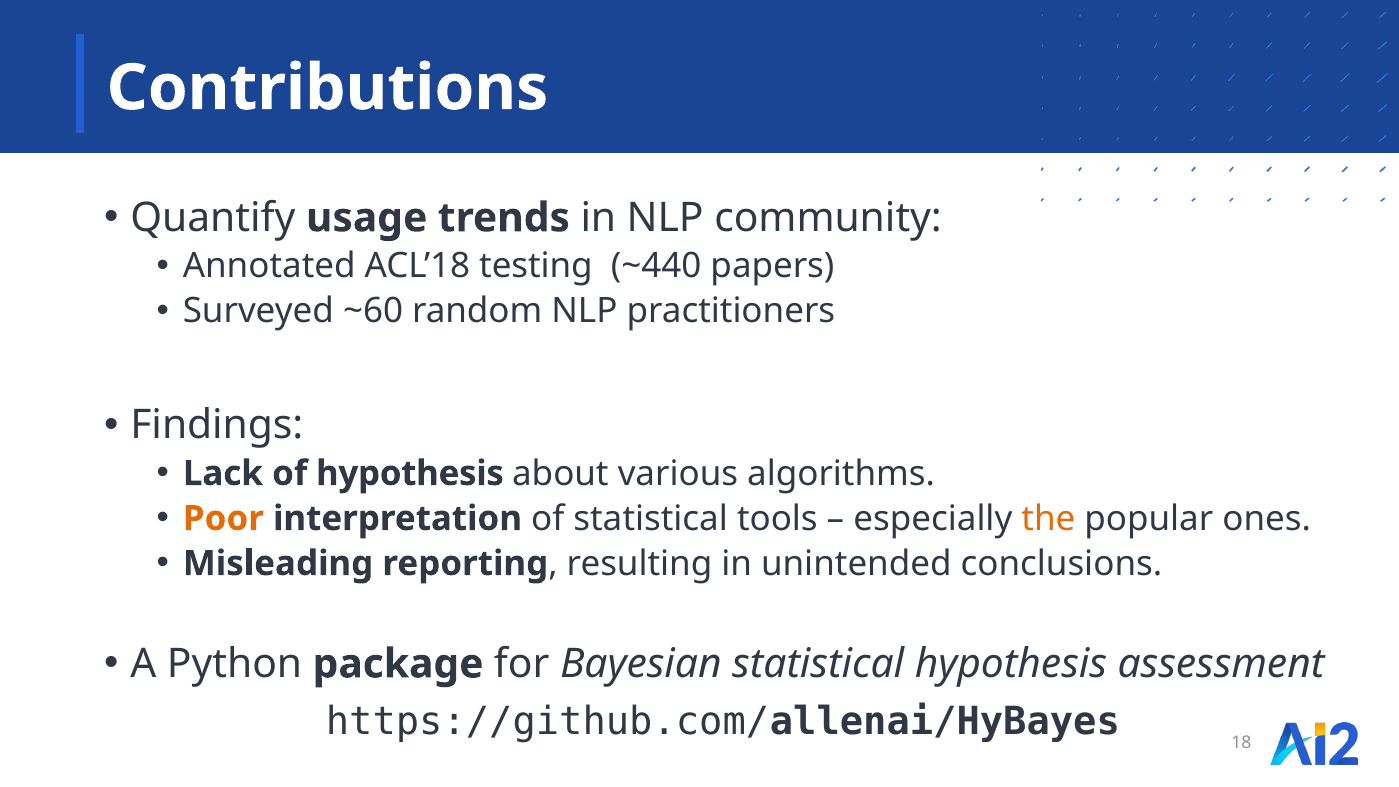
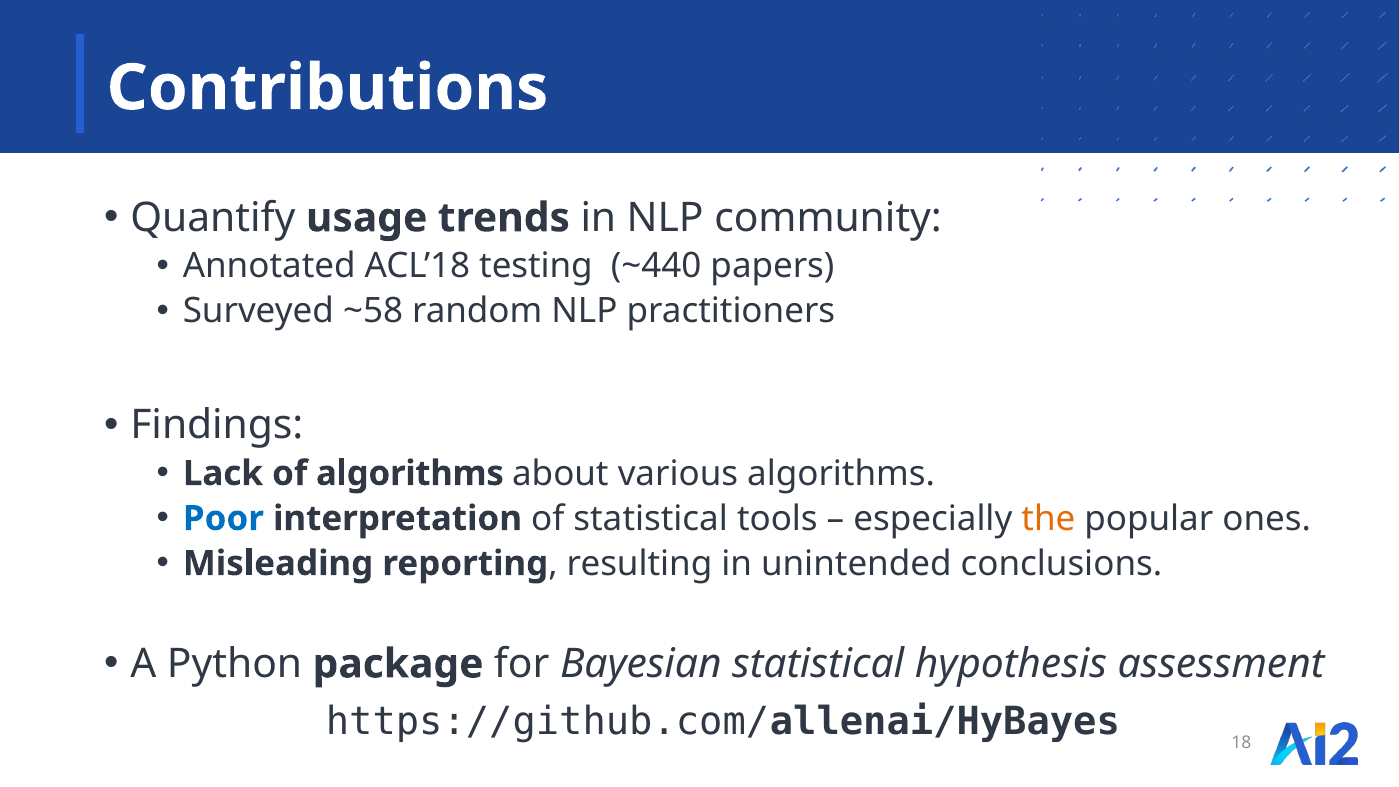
~60: ~60 -> ~58 (373, 311)
of hypothesis: hypothesis -> algorithms (410, 473)
Poor colour: orange -> blue (223, 518)
